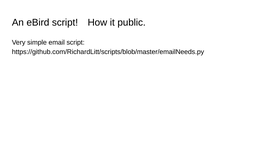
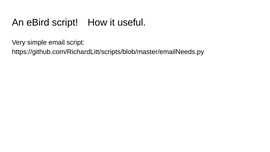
public: public -> useful (132, 22)
